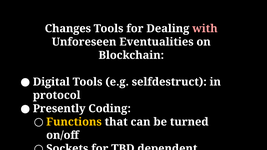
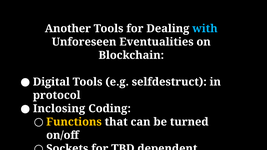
Changes: Changes -> Another (68, 29)
with colour: pink -> light blue (205, 29)
Presently: Presently -> Inclosing (59, 109)
